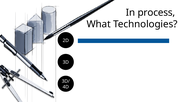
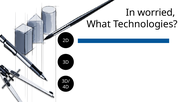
process: process -> worried (156, 13)
